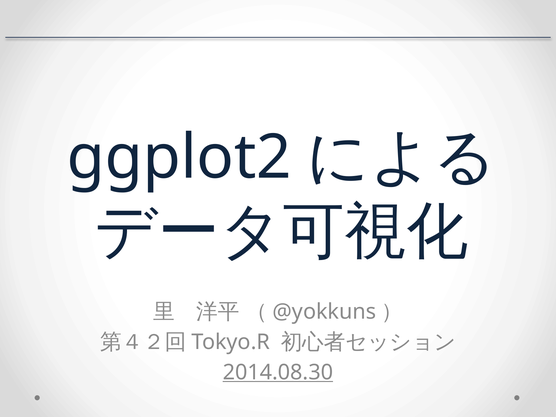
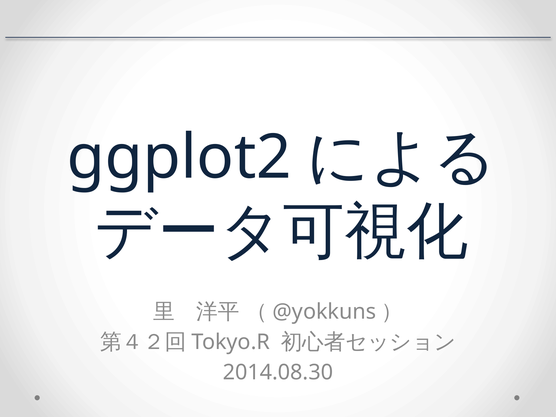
2014.08.30 underline: present -> none (278, 372)
